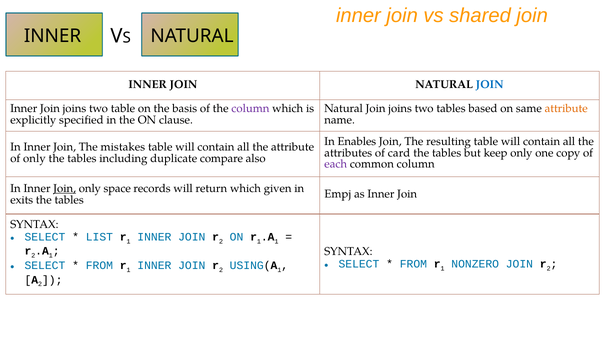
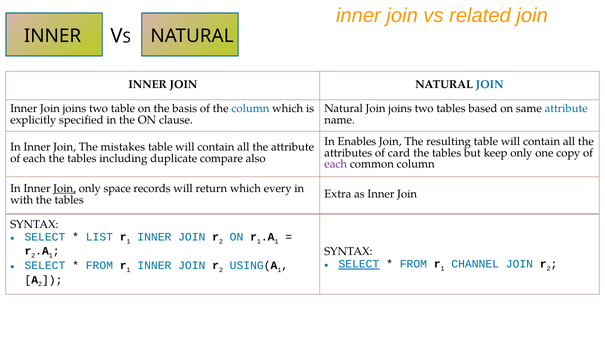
shared: shared -> related (480, 16)
column colour: purple -> blue (250, 108)
attribute colour: orange -> blue (566, 108)
only: only -> each (34, 158)
given: given -> every (278, 188)
Empj: Empj -> Extra (338, 194)
exits: exits -> with (22, 199)
SELECT underline: none -> present (359, 264)
NONZERO: NONZERO -> CHANNEL (475, 264)
